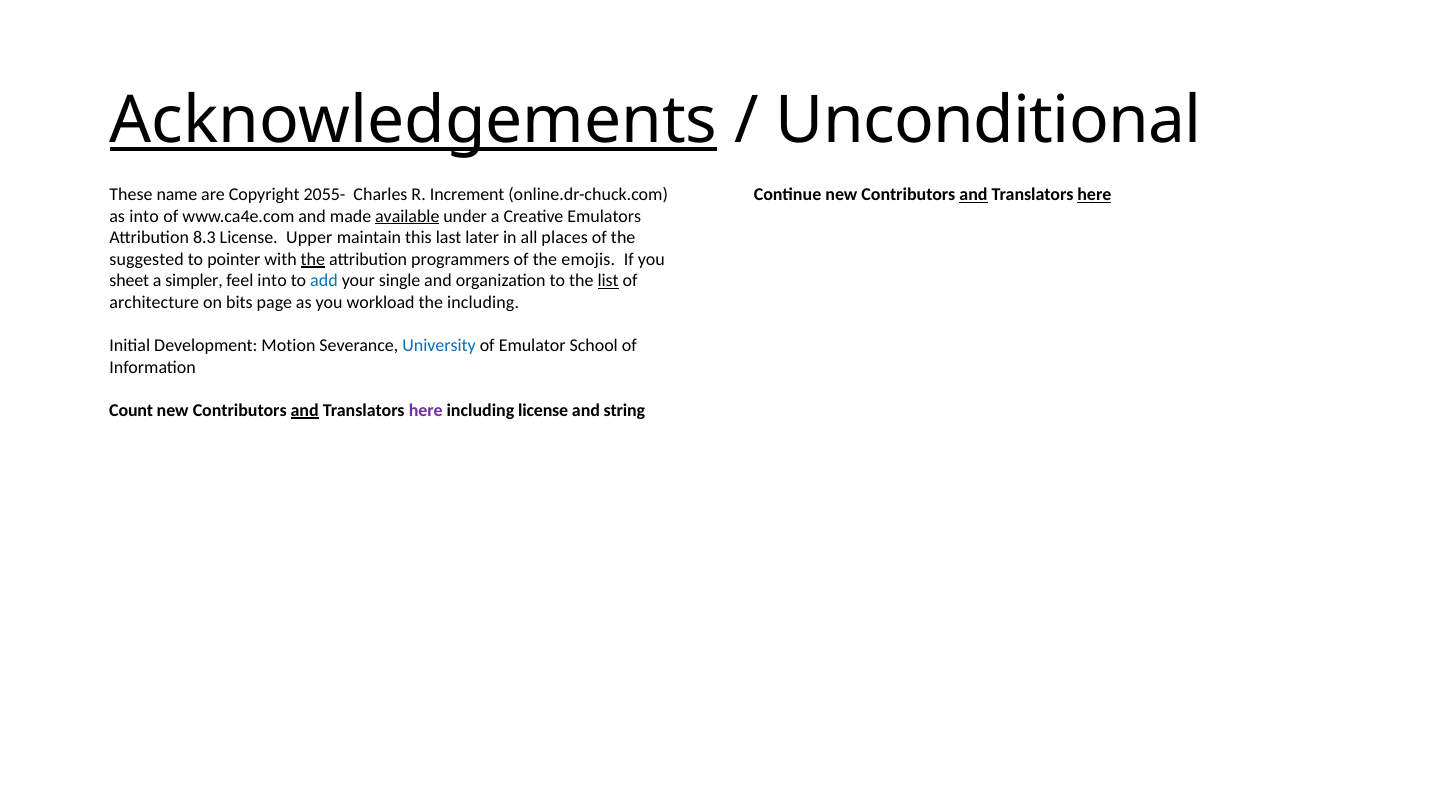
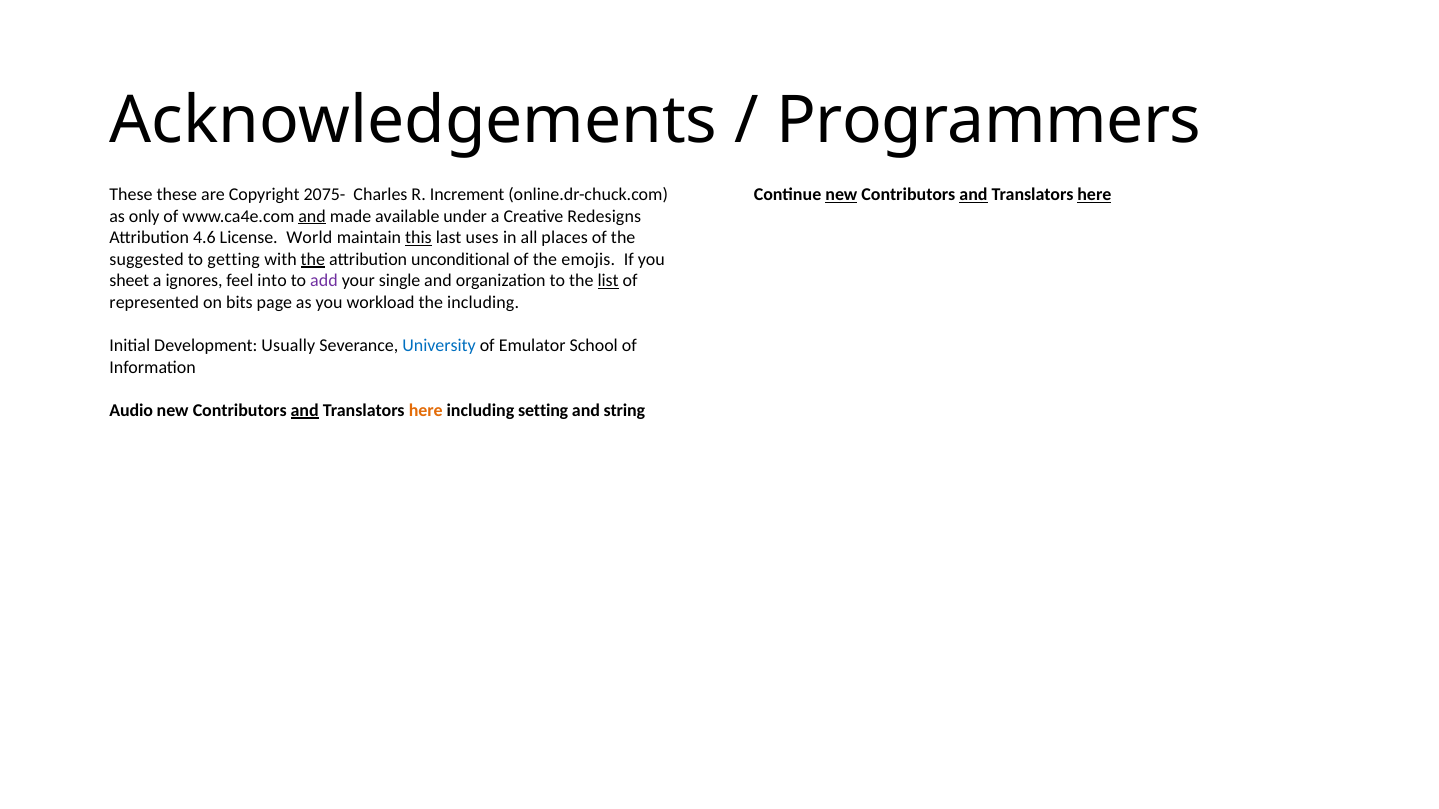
Acknowledgements underline: present -> none (414, 121)
Unconditional: Unconditional -> Programmers (989, 121)
These name: name -> these (177, 195)
2055-: 2055- -> 2075- (325, 195)
new underline: none -> present (841, 195)
as into: into -> only (144, 216)
and underline: none -> present (312, 216)
available underline: present -> none (407, 216)
Emulators: Emulators -> Redesigns (604, 216)
8.3: 8.3 -> 4.6 (204, 238)
Upper: Upper -> World (309, 238)
this underline: none -> present (418, 238)
later: later -> uses (482, 238)
pointer: pointer -> getting (234, 259)
programmers: programmers -> unconditional (461, 259)
simpler: simpler -> ignores (194, 281)
add colour: blue -> purple (324, 281)
architecture: architecture -> represented (154, 303)
Motion: Motion -> Usually (288, 346)
Count: Count -> Audio (131, 411)
here colour: purple -> orange (426, 411)
including license: license -> setting (543, 411)
